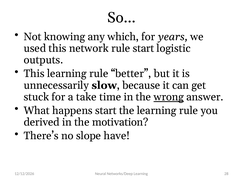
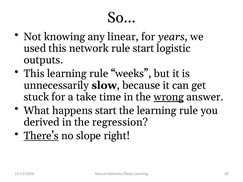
which: which -> linear (123, 37)
better: better -> weeks (131, 74)
motivation: motivation -> regression (120, 122)
There’s underline: none -> present (41, 136)
have: have -> right (117, 136)
